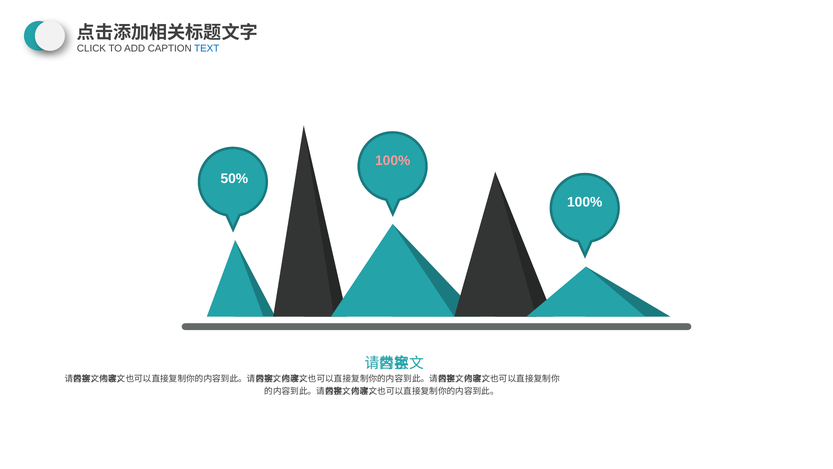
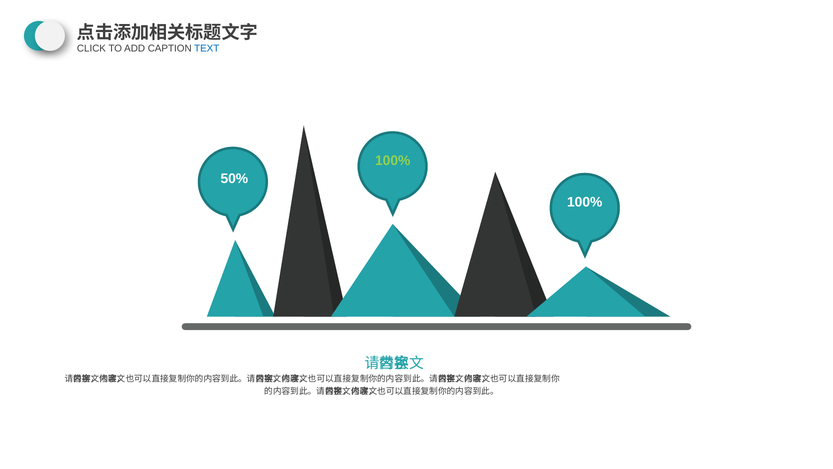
100% colour: pink -> light green (393, 161)
